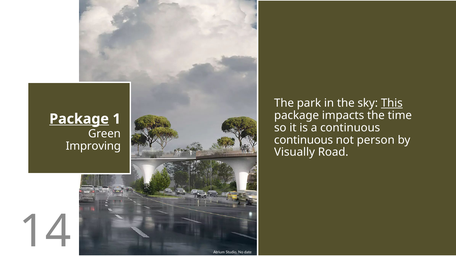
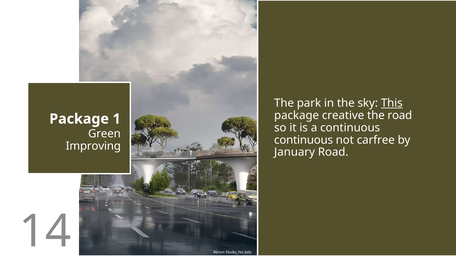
impacts: impacts -> creative (343, 116)
the time: time -> road (400, 116)
Package underline: present -> none (79, 119)
person: person -> carfree (376, 140)
Visually: Visually -> January (295, 153)
